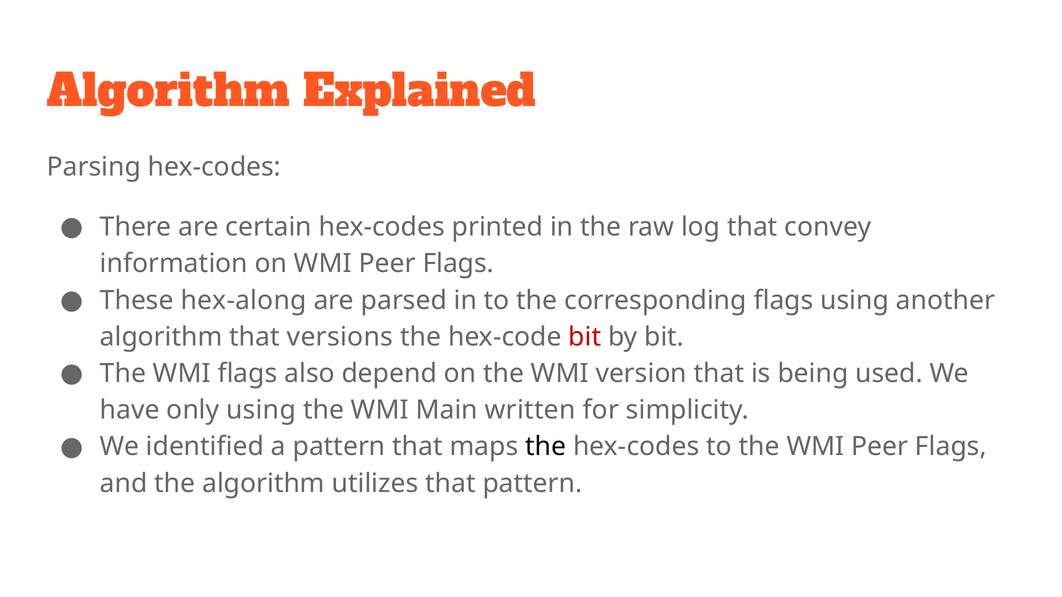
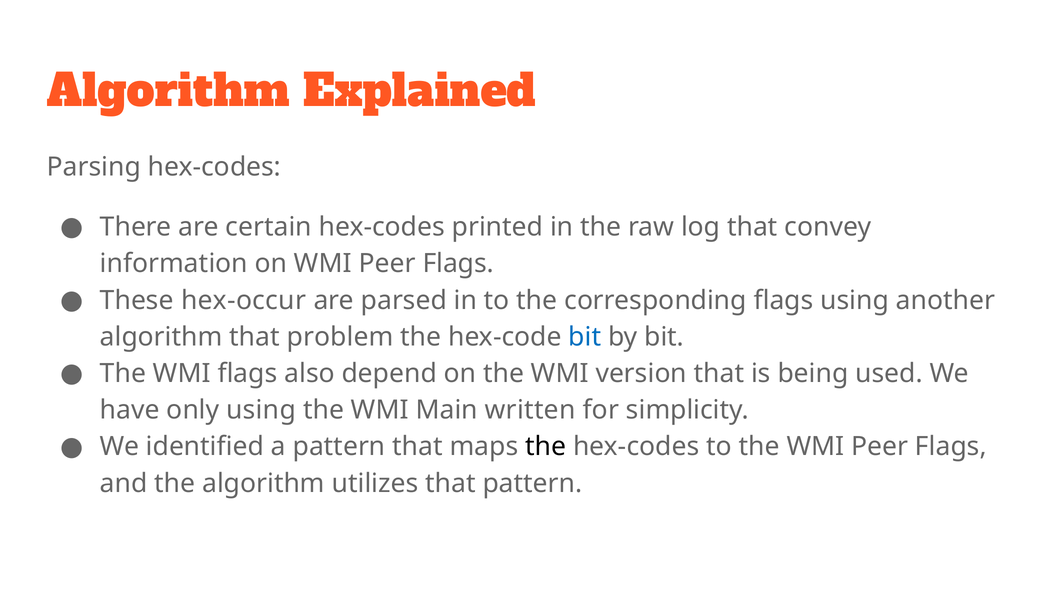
hex-along: hex-along -> hex-occur (244, 300)
versions: versions -> problem (340, 337)
bit colour: red -> blue (585, 337)
